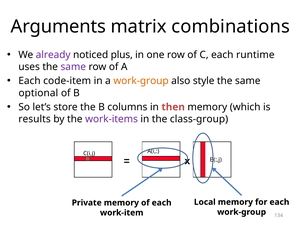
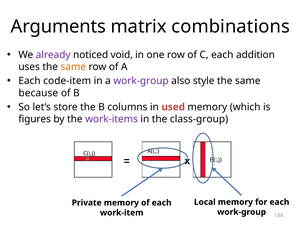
plus: plus -> void (122, 55)
runtime: runtime -> addition (255, 55)
same colour: purple -> orange (73, 67)
work-group colour: orange -> purple (141, 81)
optional: optional -> because (38, 93)
then: then -> used (173, 107)
results: results -> figures (35, 119)
